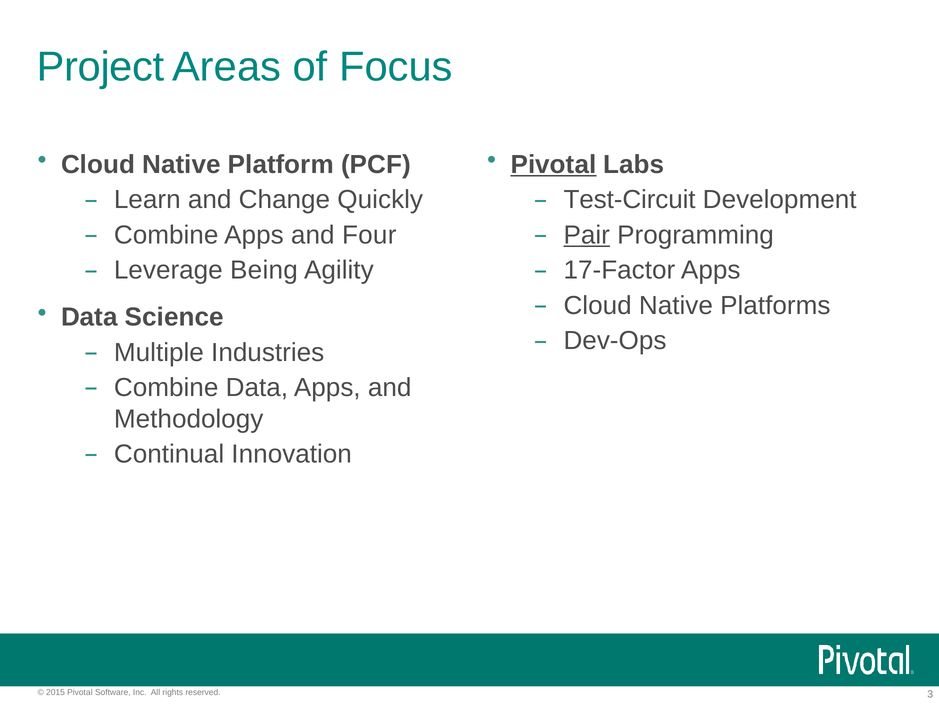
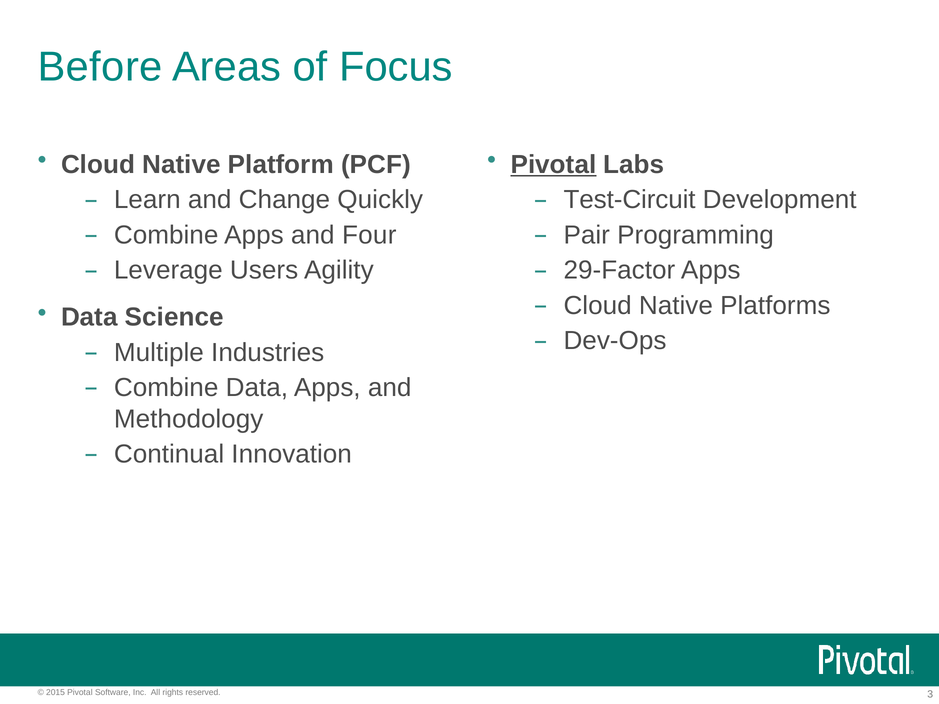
Project: Project -> Before (100, 67)
Pair underline: present -> none (587, 235)
Being: Being -> Users (264, 270)
17-Factor: 17-Factor -> 29-Factor (619, 270)
